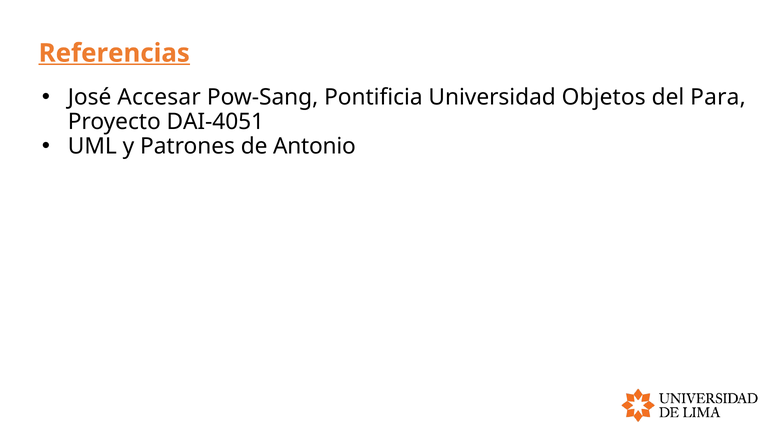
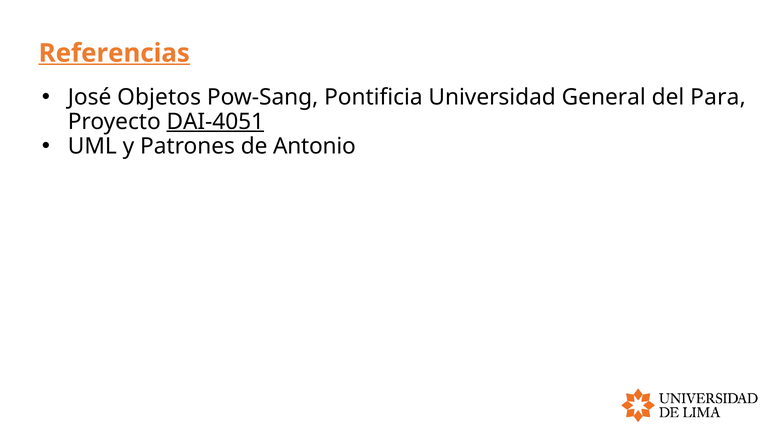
Accesar: Accesar -> Objetos (159, 97)
Objetos: Objetos -> General (604, 97)
DAI-4051 underline: none -> present (215, 121)
